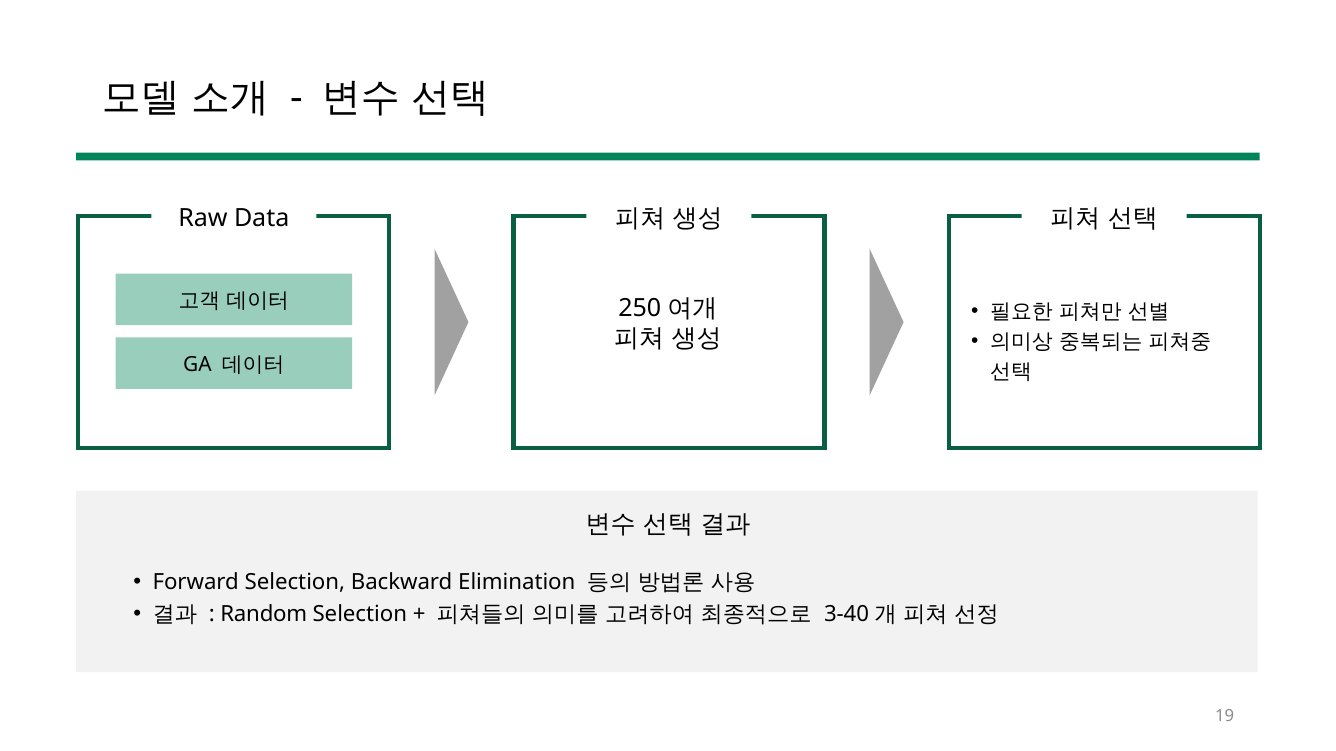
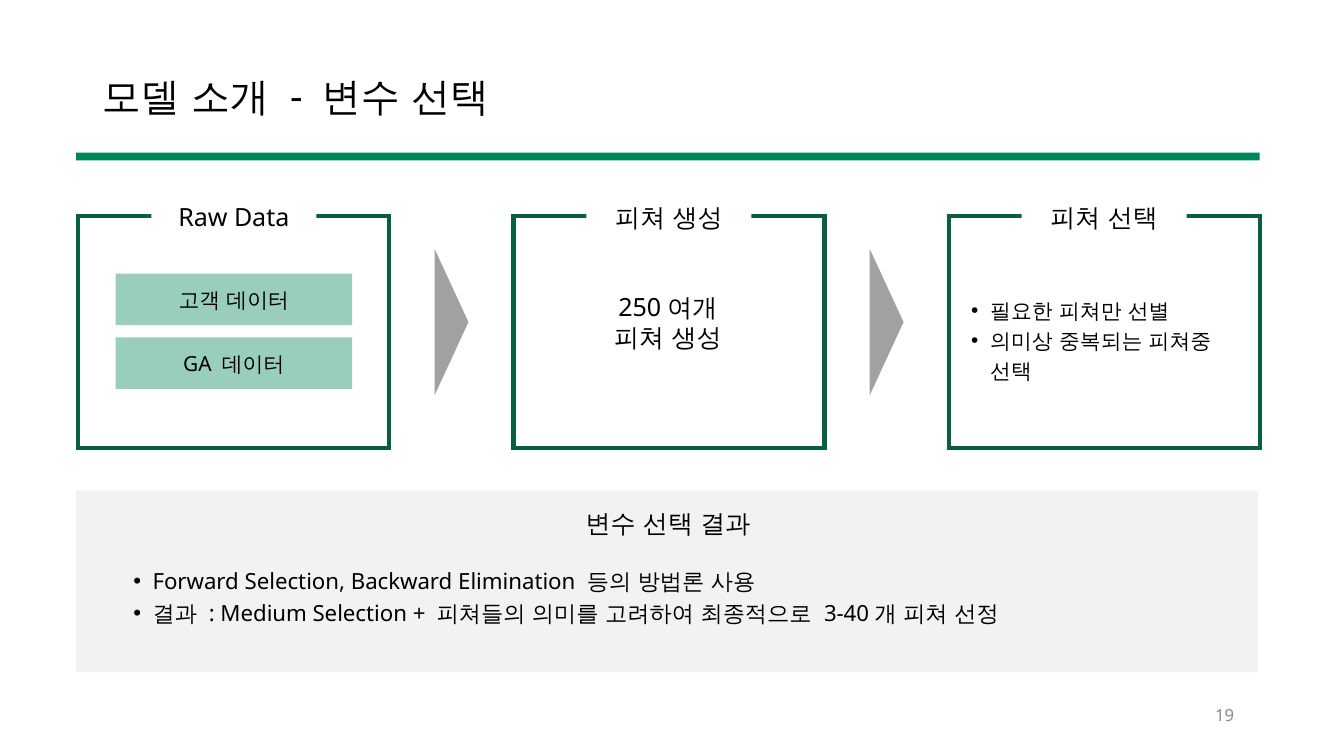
Random: Random -> Medium (264, 615)
